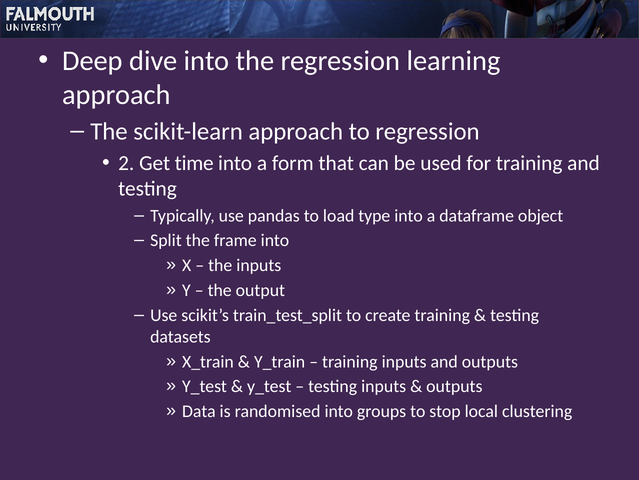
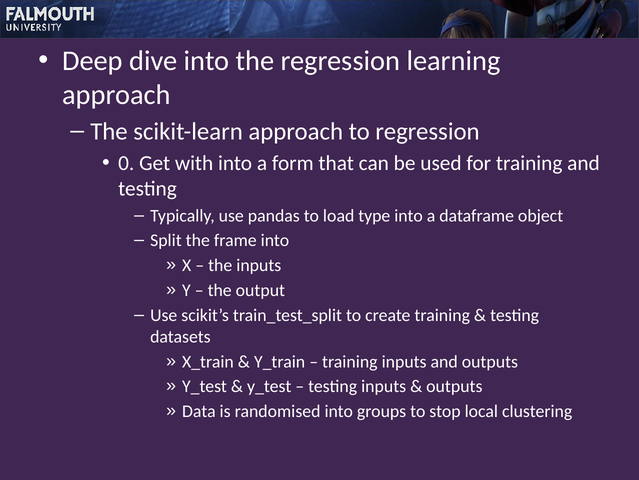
2: 2 -> 0 (126, 163)
time: time -> with (194, 163)
